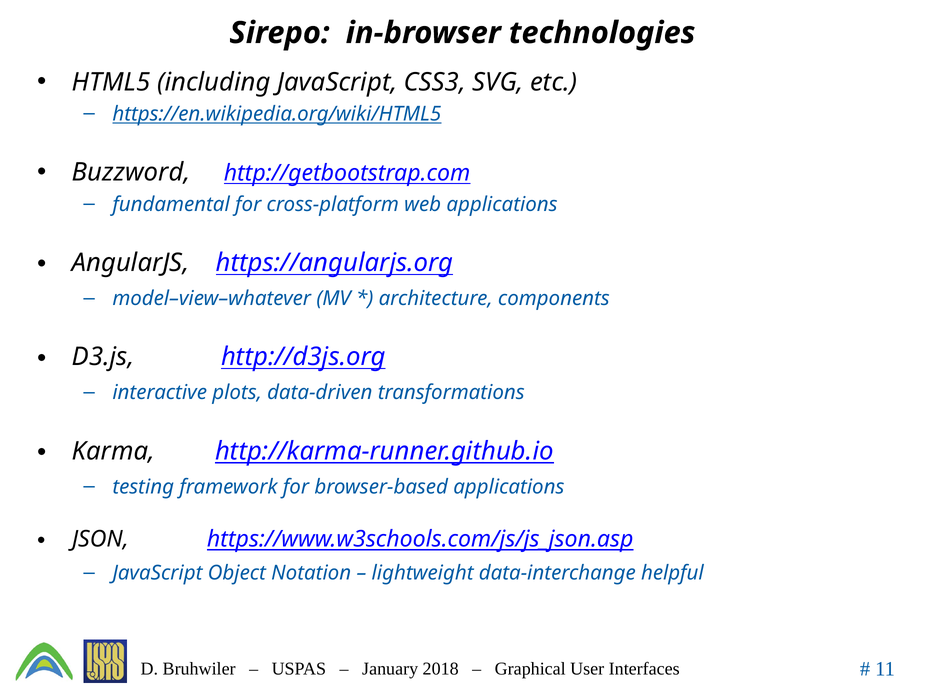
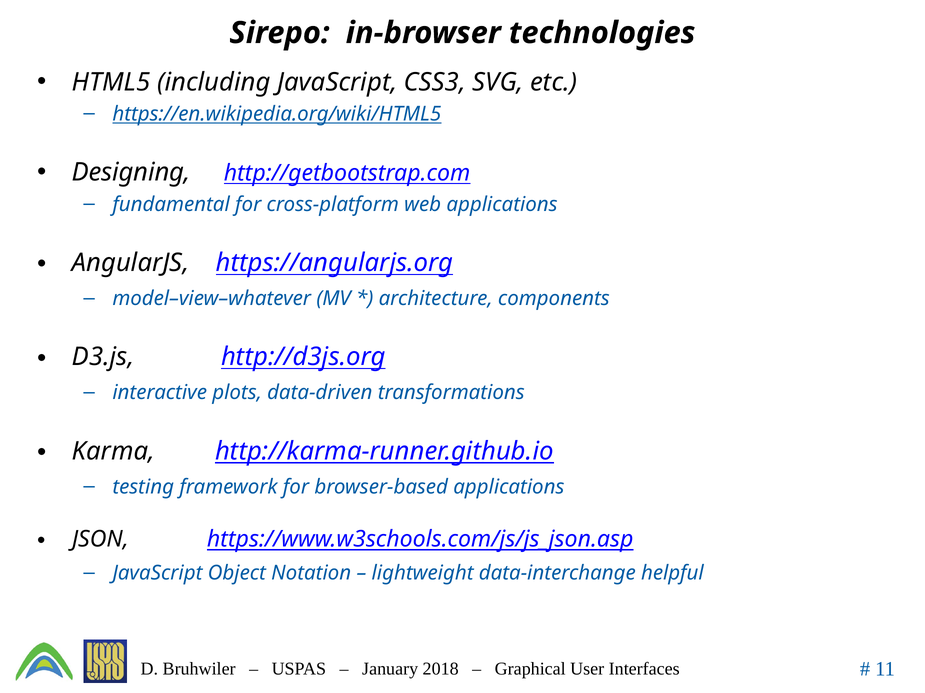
Buzzword: Buzzword -> Designing (131, 172)
